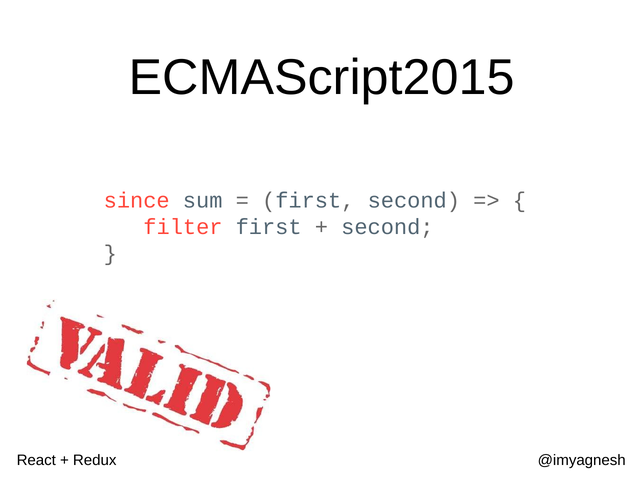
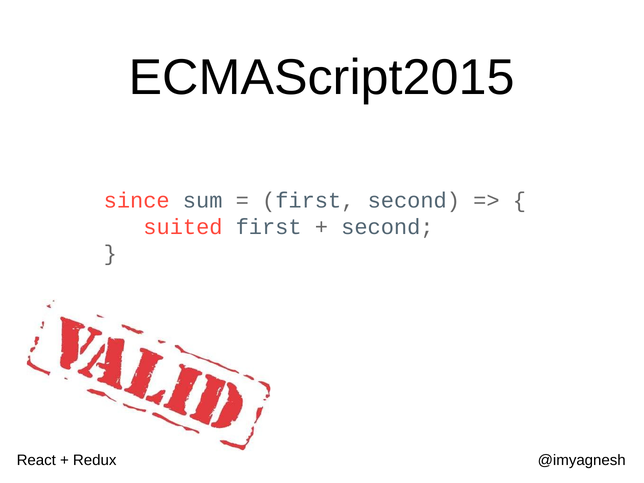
filter: filter -> suited (183, 227)
